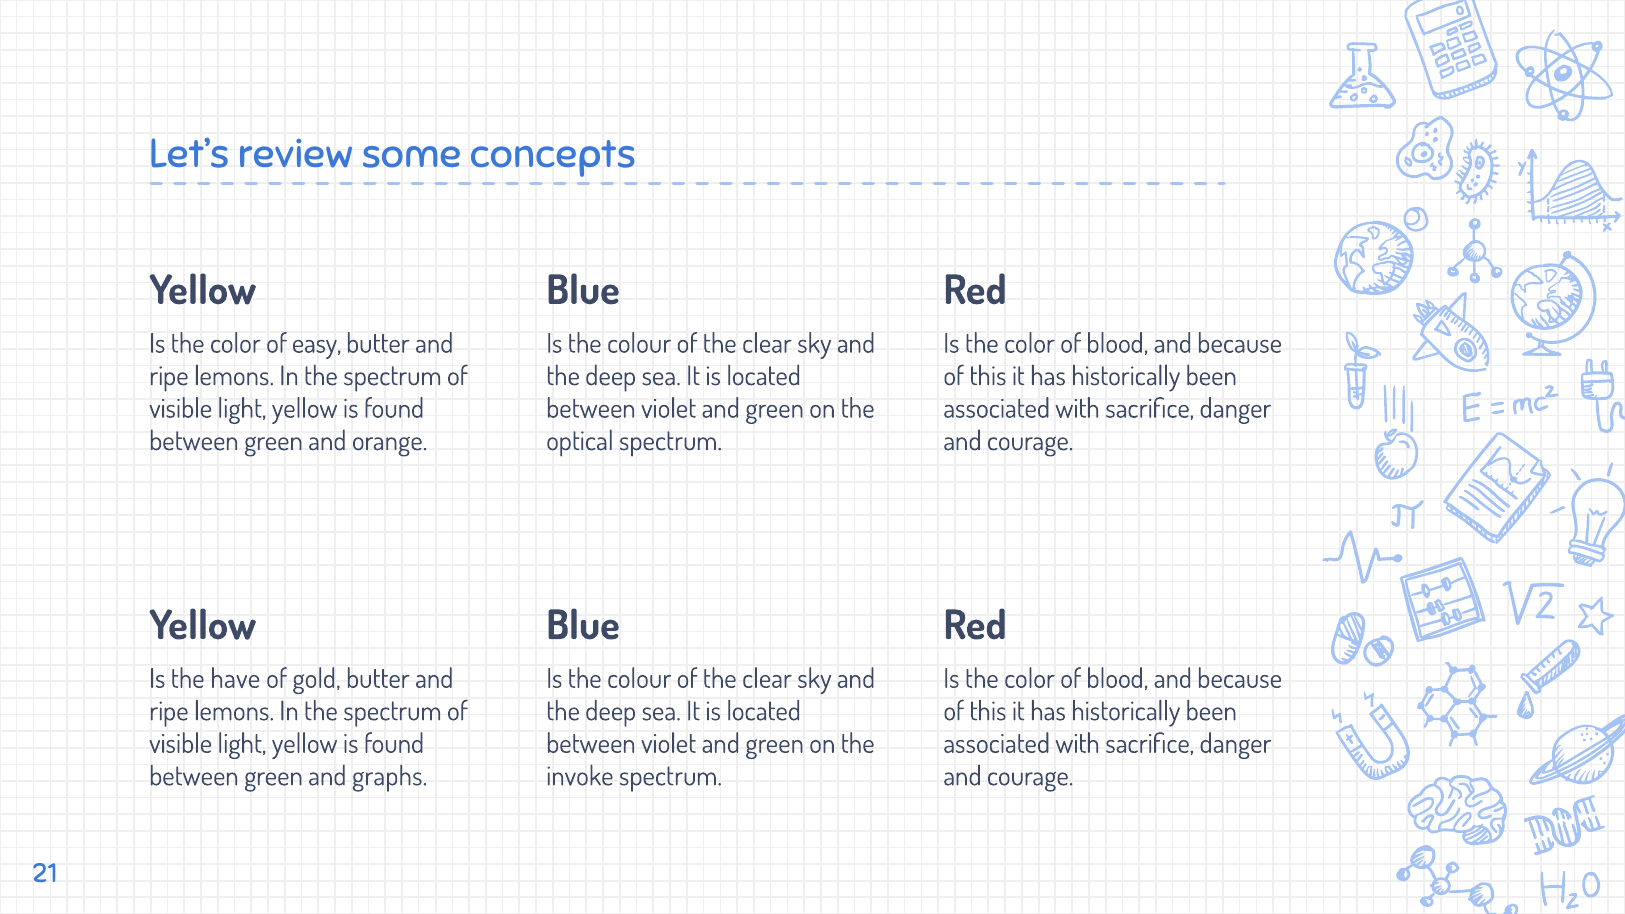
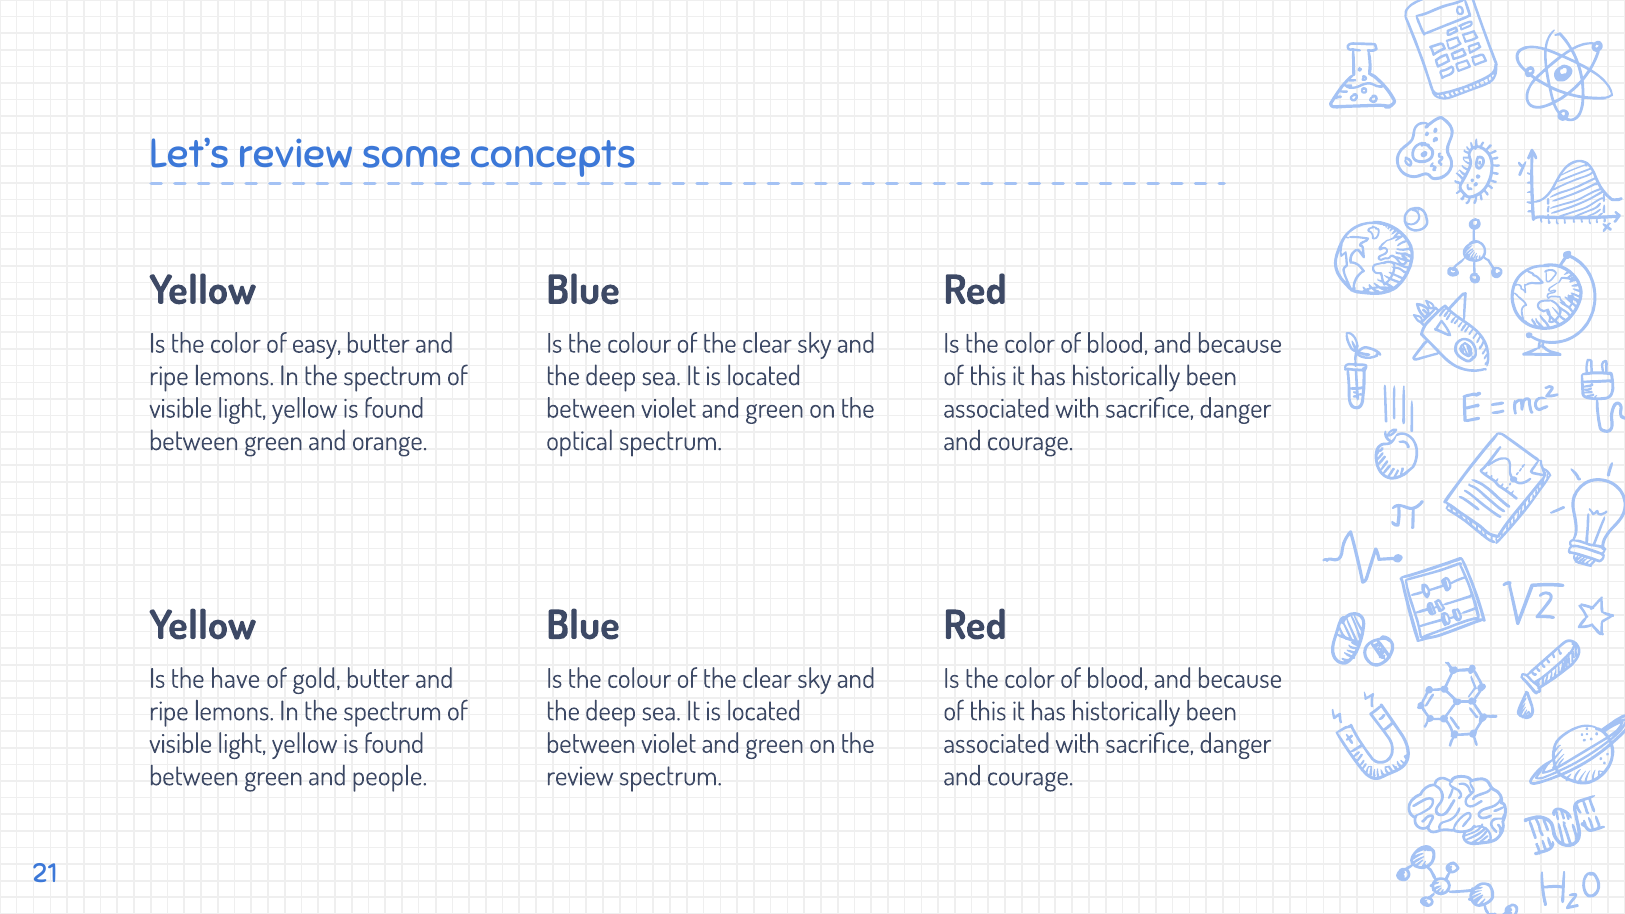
graphs: graphs -> people (390, 777)
invoke: invoke -> review (580, 777)
